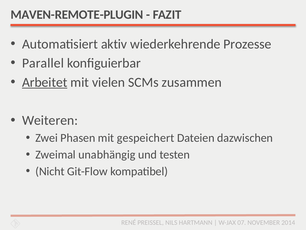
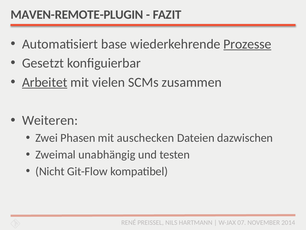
aktiv: aktiv -> base (114, 44)
Prozesse underline: none -> present (247, 44)
Parallel: Parallel -> Gesetzt (43, 63)
gespeichert: gespeichert -> auschecken (146, 138)
